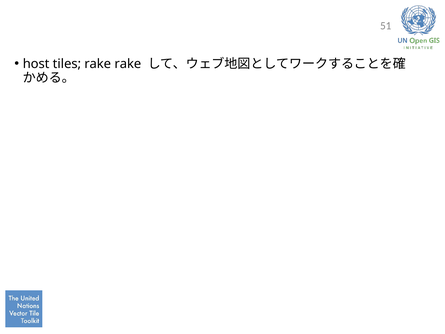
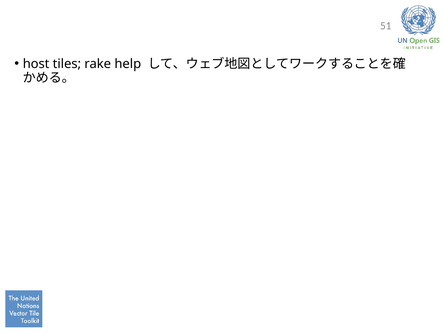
rake rake: rake -> help (128, 64)
